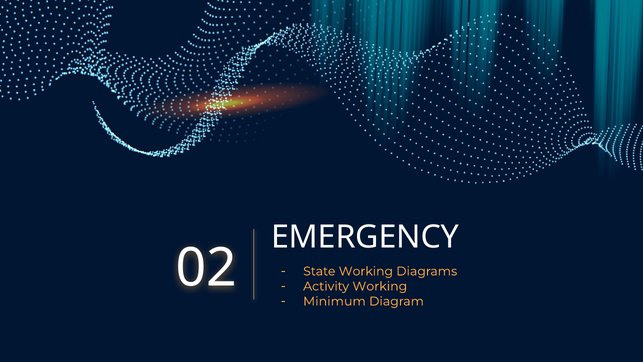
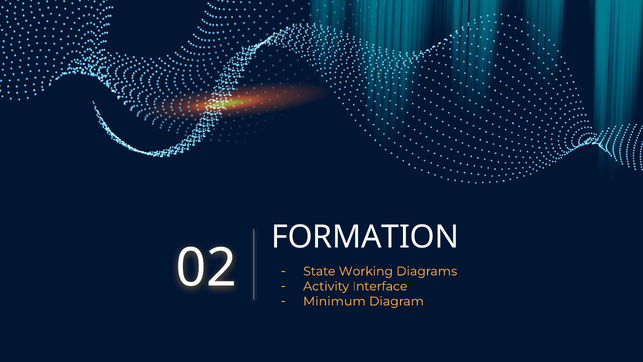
EMERGENCY: EMERGENCY -> FORMATION (365, 237)
Activity Working: Working -> Interface (380, 286)
